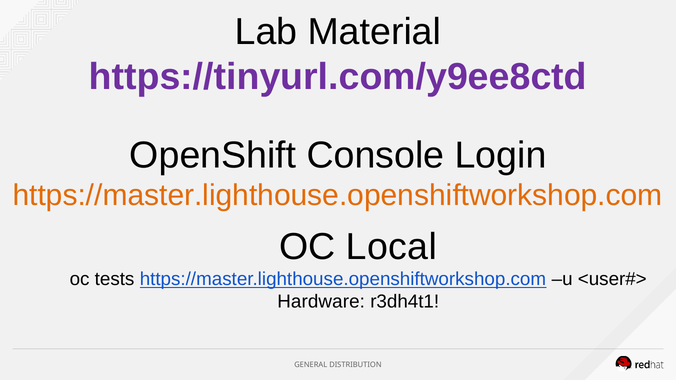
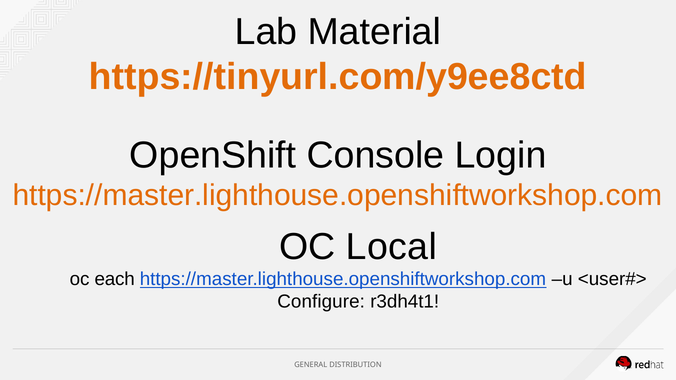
https://tinyurl.com/y9ee8ctd colour: purple -> orange (338, 77)
tests: tests -> each (115, 279)
Hardware: Hardware -> Configure (321, 302)
